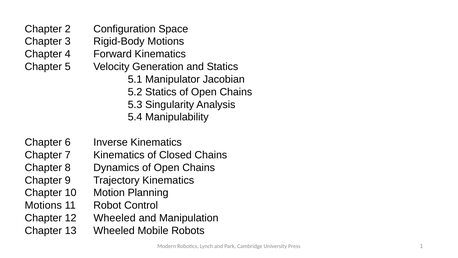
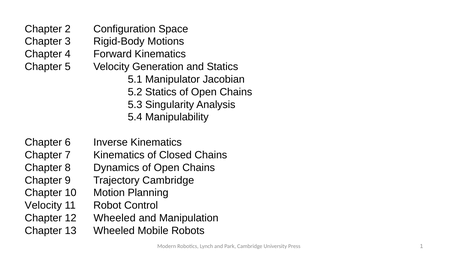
Trajectory Kinematics: Kinematics -> Cambridge (168, 180)
Motions: Motions -> Velocity (43, 205)
